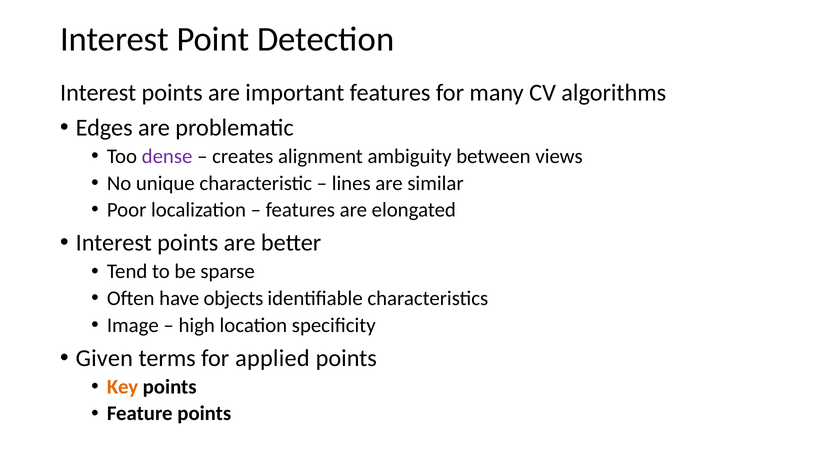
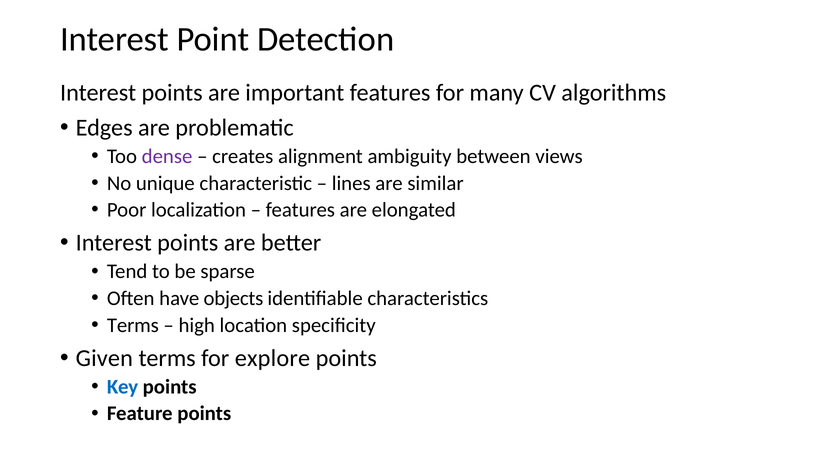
Image: Image -> Terms (133, 325)
applied: applied -> explore (272, 358)
Key colour: orange -> blue (123, 387)
